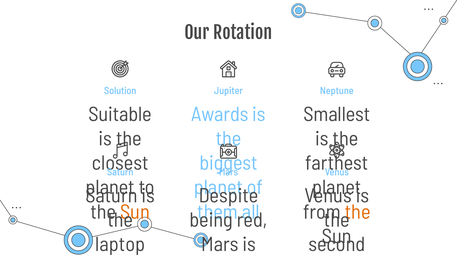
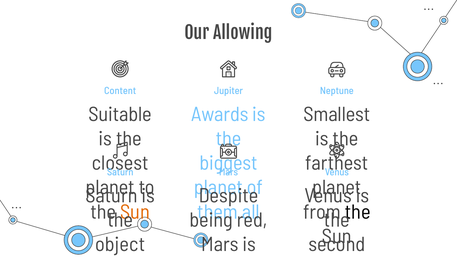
Rotation: Rotation -> Allowing (243, 33)
Solution: Solution -> Content (120, 91)
the colour: orange -> black (358, 212)
laptop: laptop -> object (120, 245)
